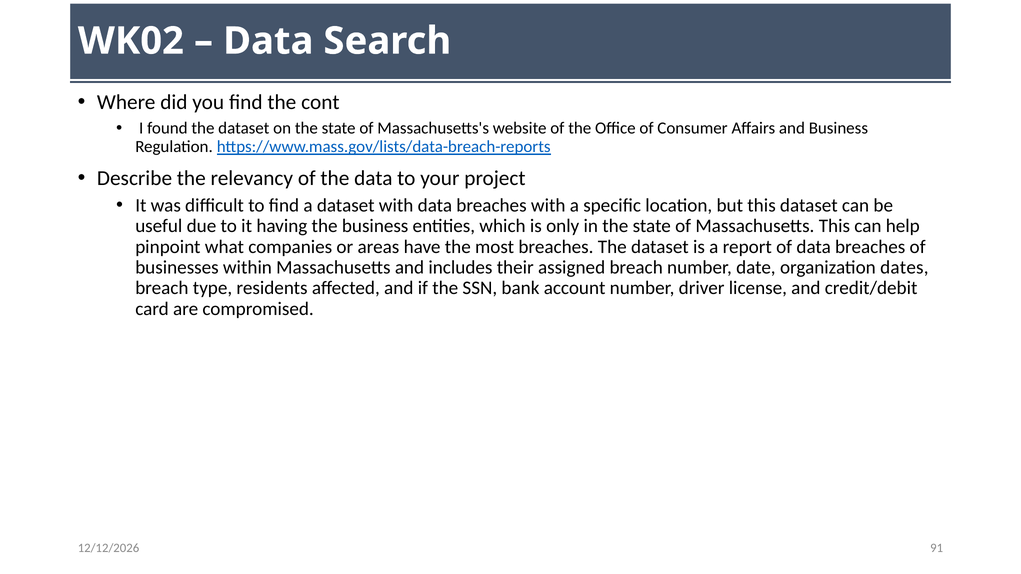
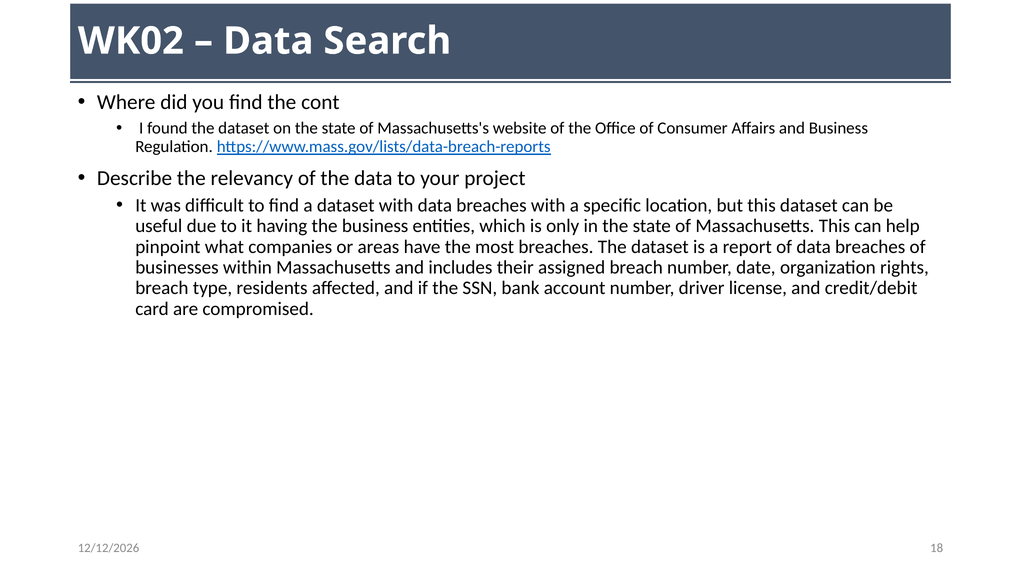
dates: dates -> rights (904, 268)
91: 91 -> 18 (937, 548)
